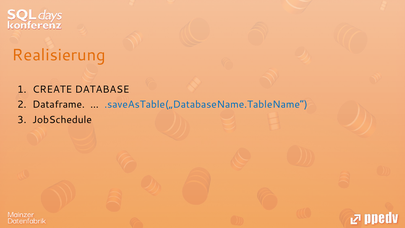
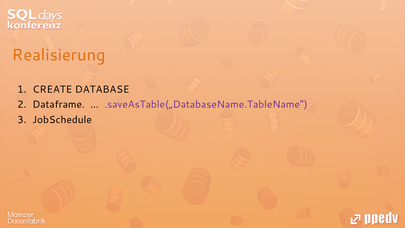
.saveAsTable(„DatabaseName.TableName“ colour: blue -> purple (206, 104)
